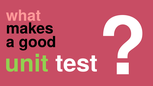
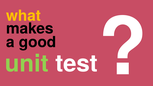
what colour: pink -> yellow (23, 16)
